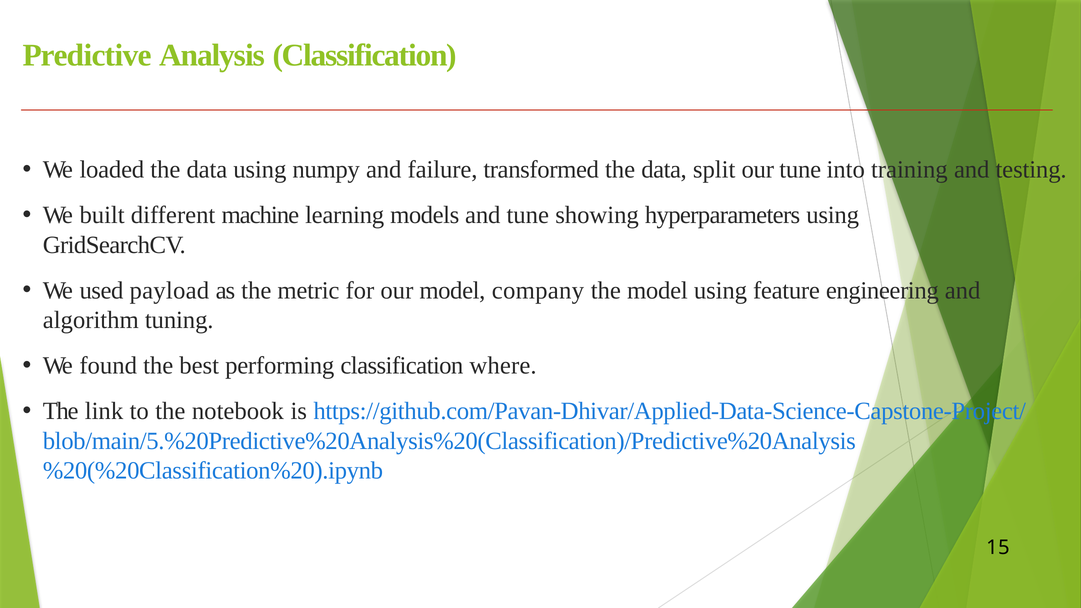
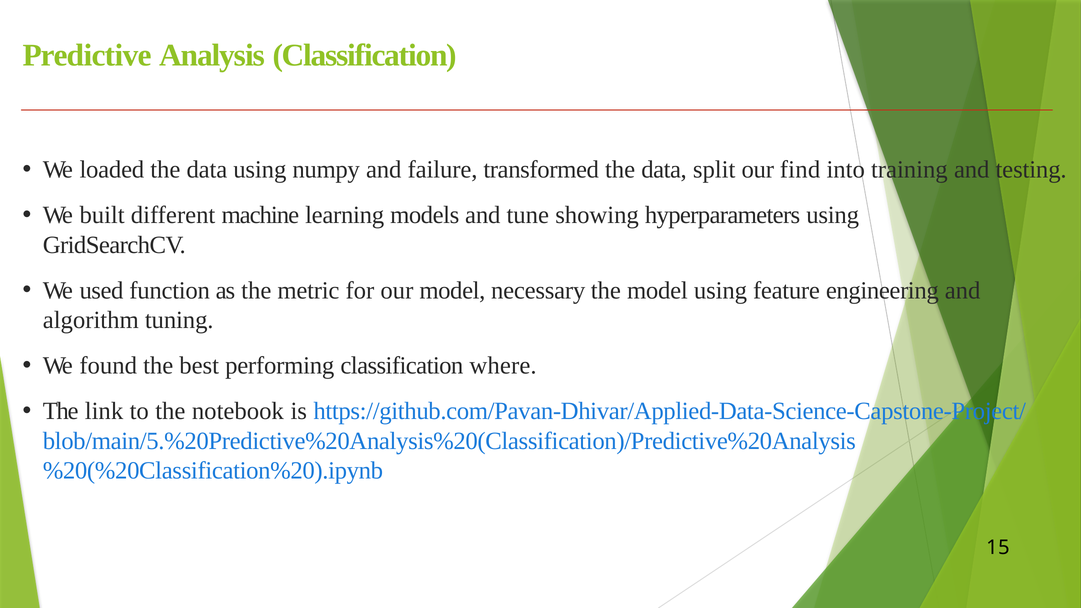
our tune: tune -> find (800, 170)
payload: payload -> function (170, 291)
company: company -> necessary (538, 291)
